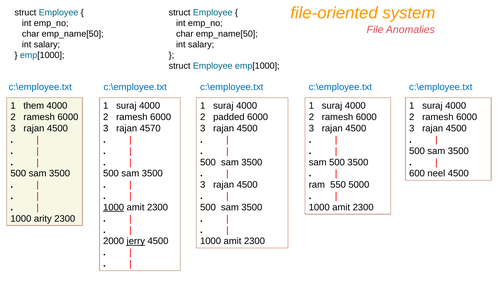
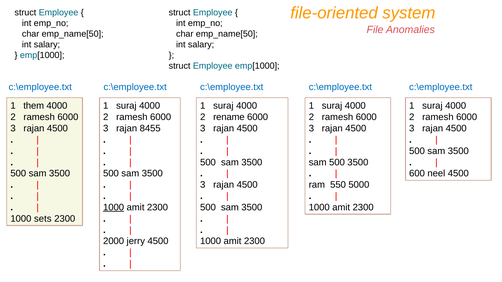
padded: padded -> rename (229, 117)
4570: 4570 -> 8455 (150, 129)
arity: arity -> sets (43, 219)
jerry underline: present -> none (136, 242)
